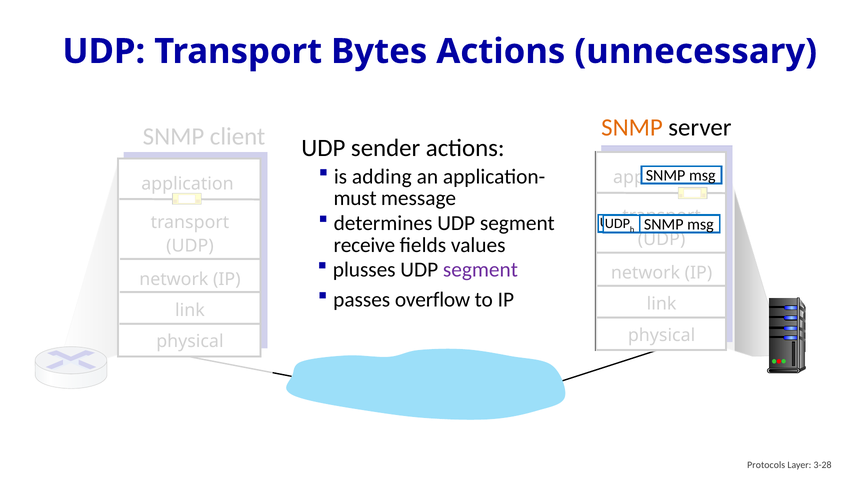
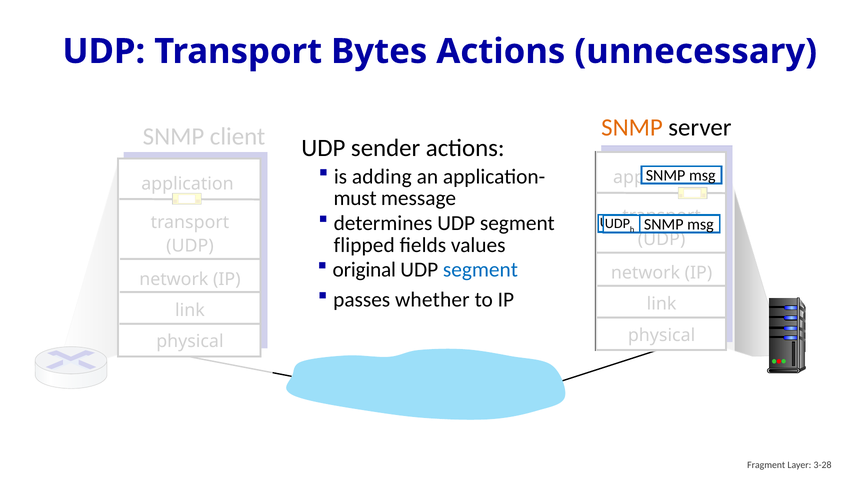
receive: receive -> flipped (364, 245)
plusses: plusses -> original (364, 269)
segment colour: purple -> blue (480, 269)
overflow: overflow -> whether (432, 299)
Protocols: Protocols -> Fragment (766, 465)
